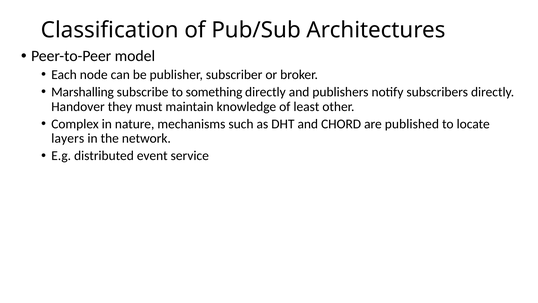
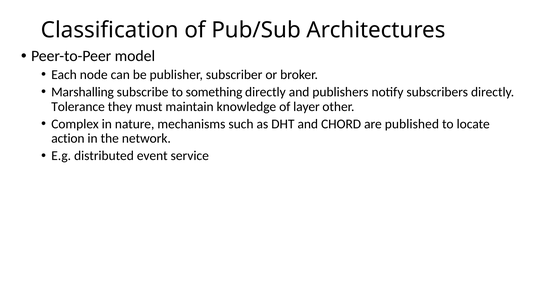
Handover: Handover -> Tolerance (78, 106)
least: least -> layer (306, 106)
layers: layers -> action (68, 138)
